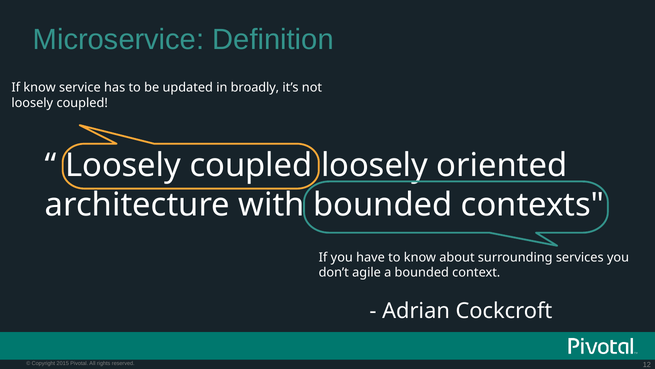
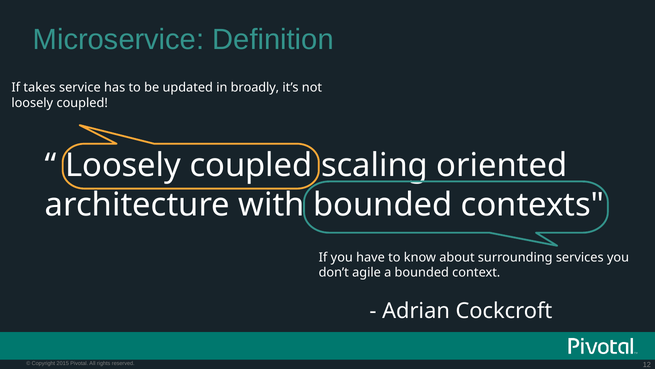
If know: know -> takes (40, 87)
coupled loosely: loosely -> scaling (375, 165)
